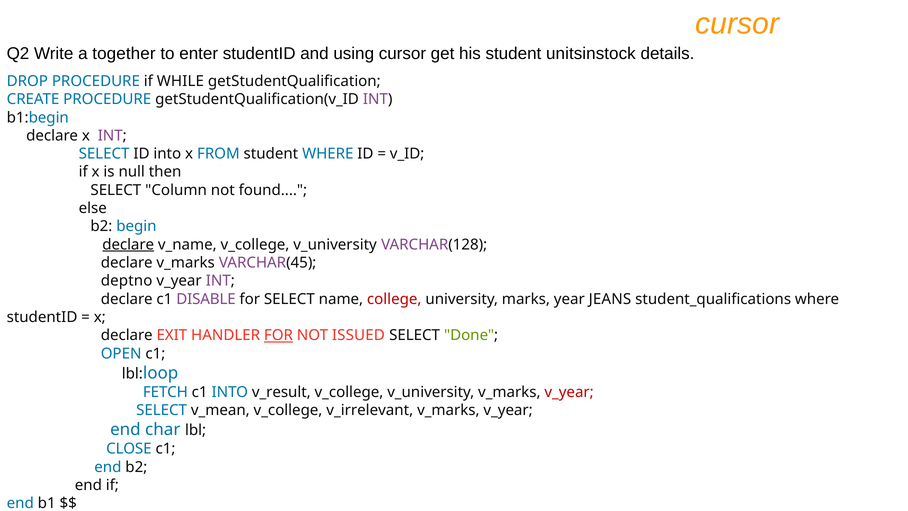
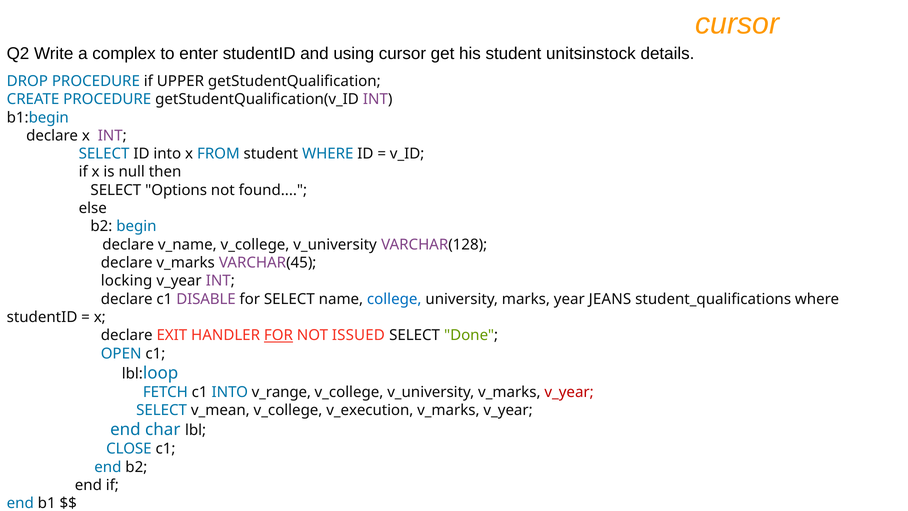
together: together -> complex (124, 54)
WHILE: WHILE -> UPPER (180, 81)
Column: Column -> Options (176, 190)
declare underline: present -> none (128, 245)
deptno: deptno -> locking (127, 281)
college colour: red -> blue (394, 299)
v_result: v_result -> v_range (281, 392)
v_irrelevant: v_irrelevant -> v_execution (370, 410)
